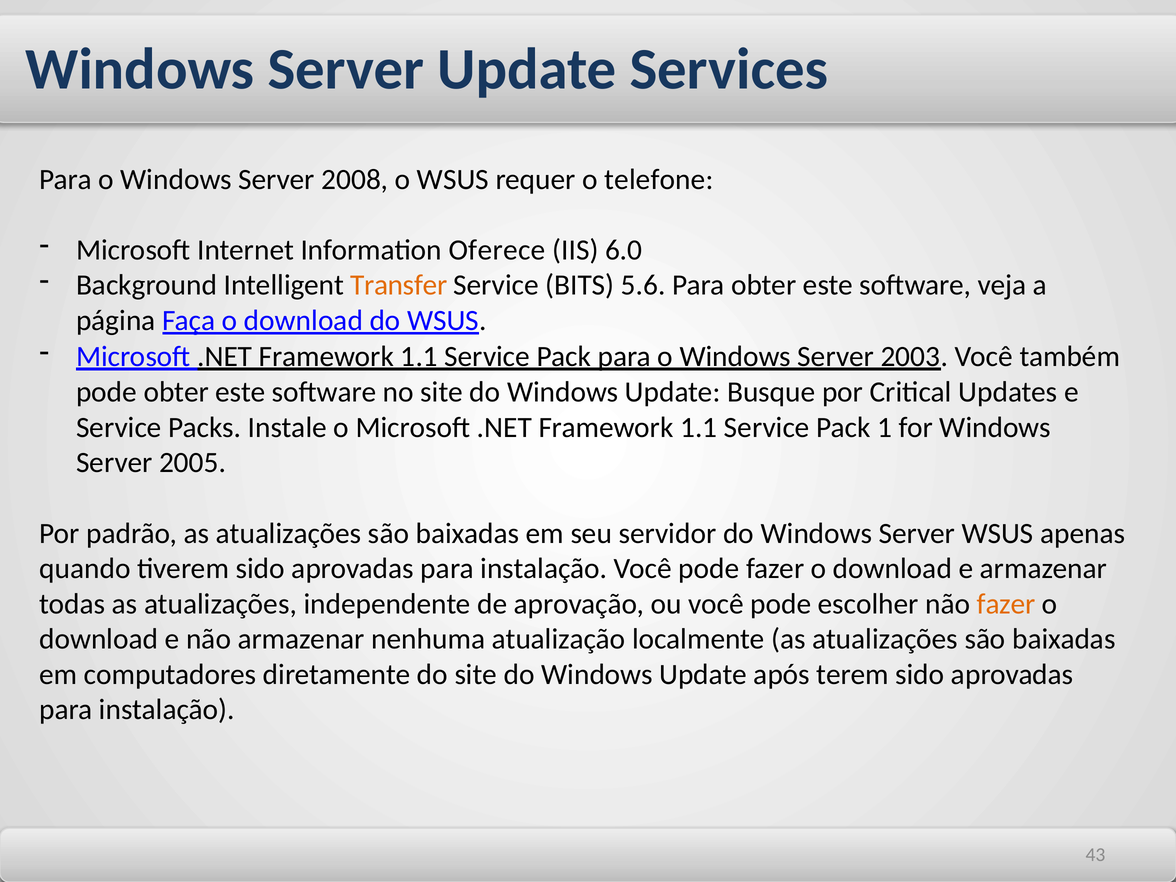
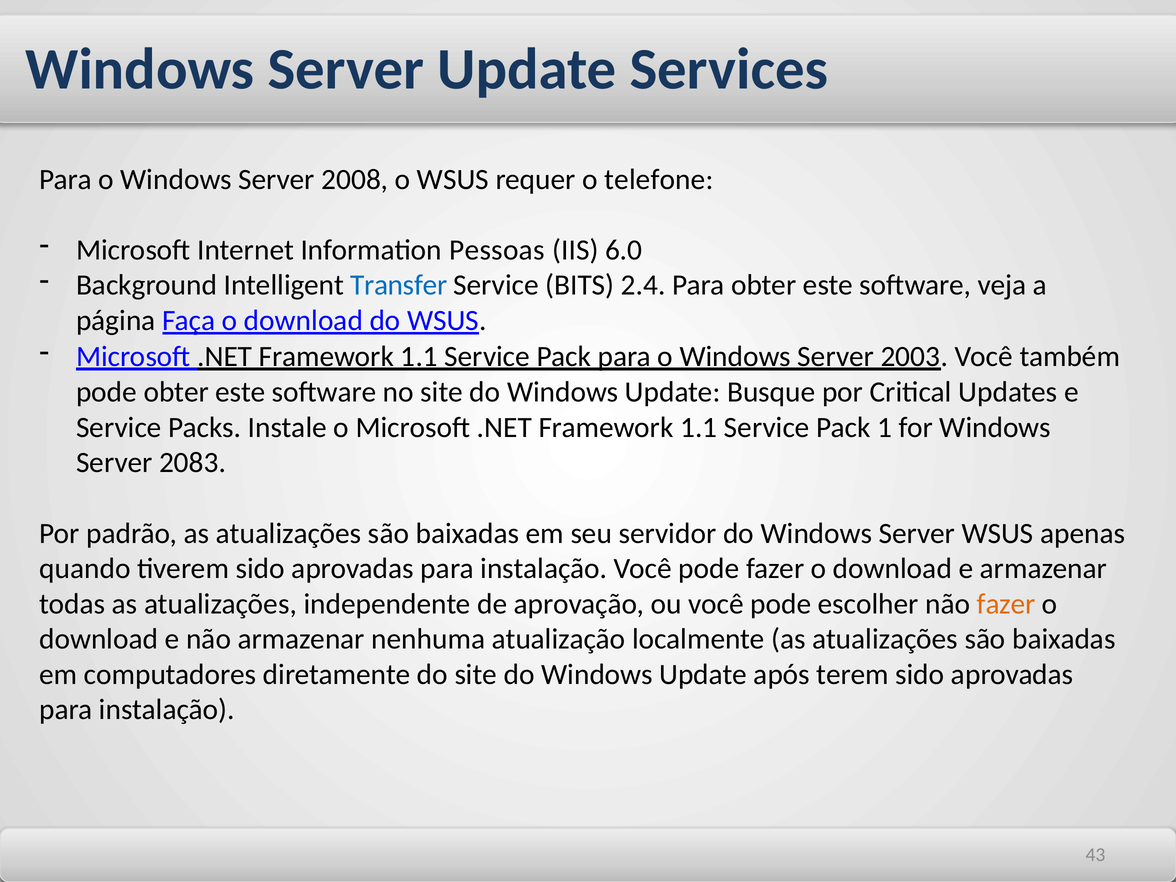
Oferece: Oferece -> Pessoas (497, 250)
Transfer colour: orange -> blue (399, 285)
5.6: 5.6 -> 2.4 (643, 285)
2005: 2005 -> 2083 (193, 463)
